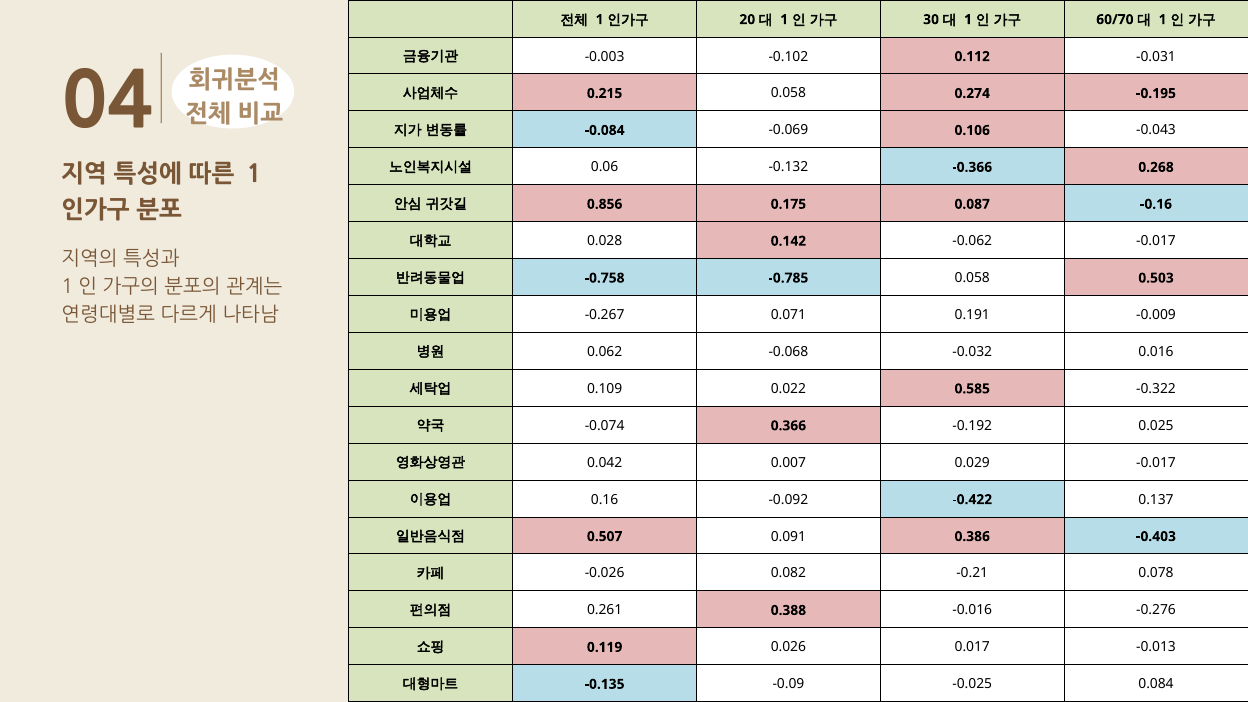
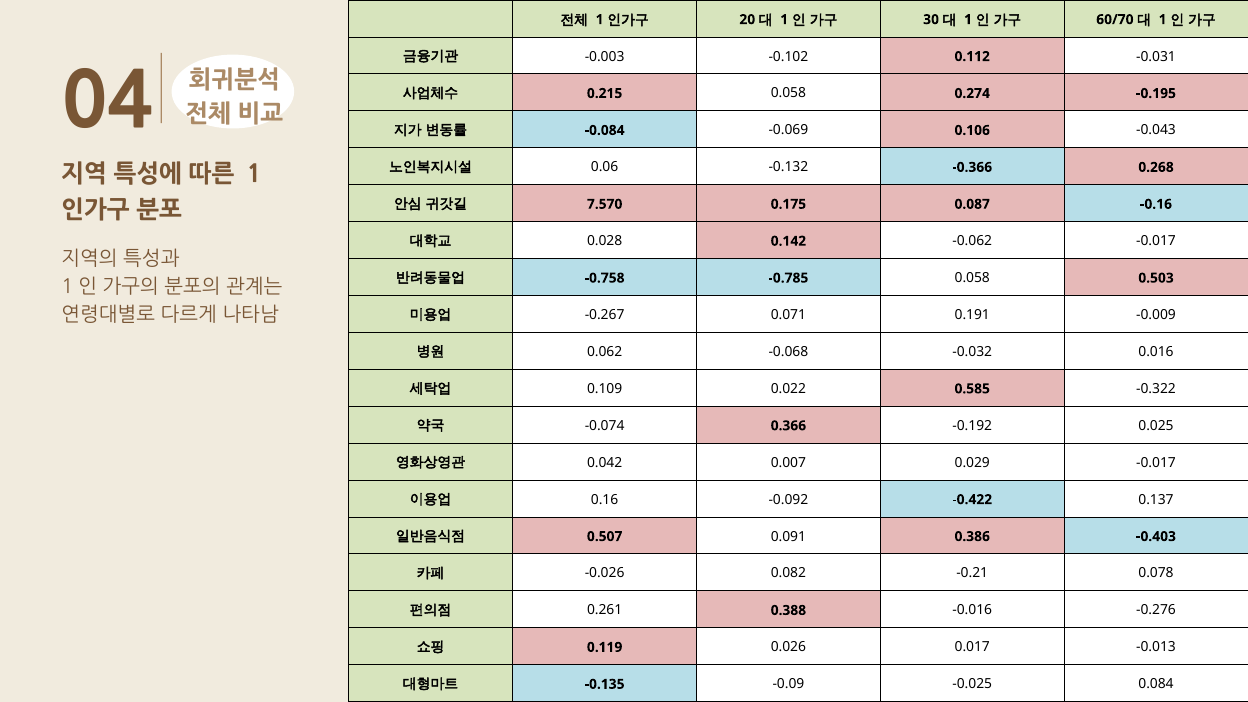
0.856: 0.856 -> 7.570 (605, 204)
